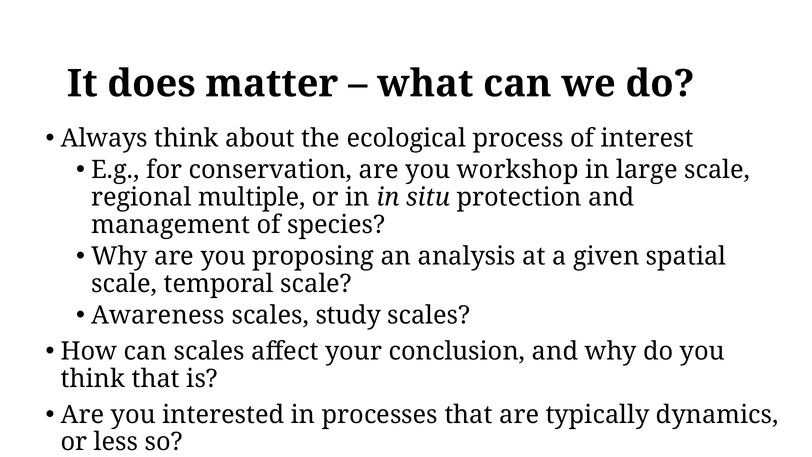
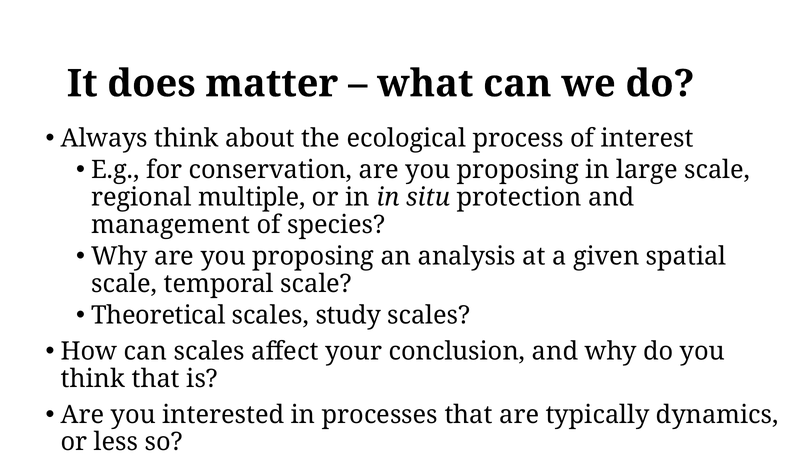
conservation are you workshop: workshop -> proposing (518, 170)
Awareness: Awareness -> Theoretical (158, 315)
